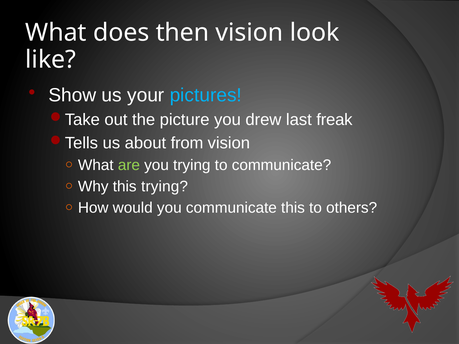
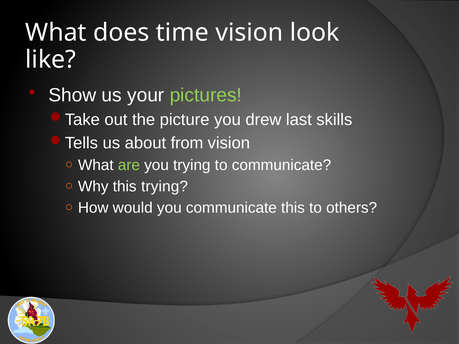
then: then -> time (182, 33)
pictures colour: light blue -> light green (206, 95)
freak: freak -> skills (334, 120)
